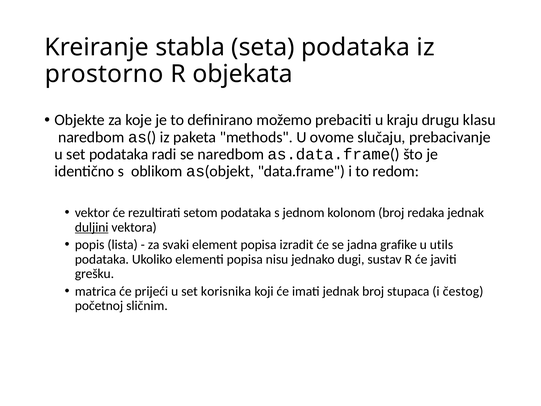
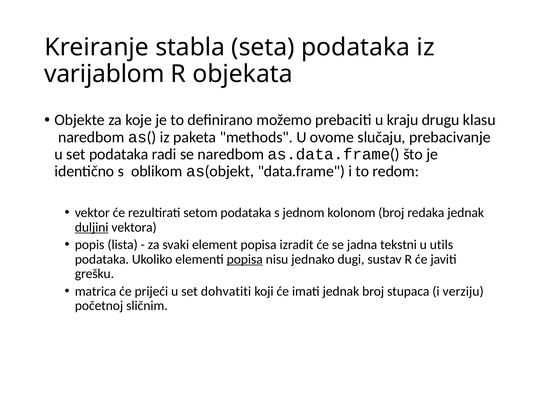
prostorno: prostorno -> varijablom (104, 74)
grafike: grafike -> tekstni (399, 244)
popisa underline: none -> present (245, 259)
korisnika: korisnika -> dohvatiti (226, 291)
čestog: čestog -> verziju (463, 291)
